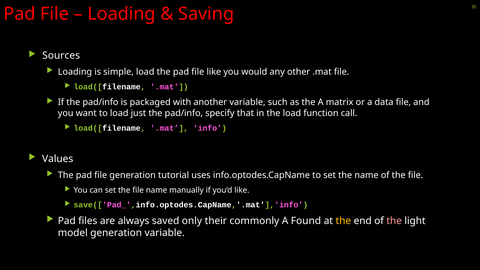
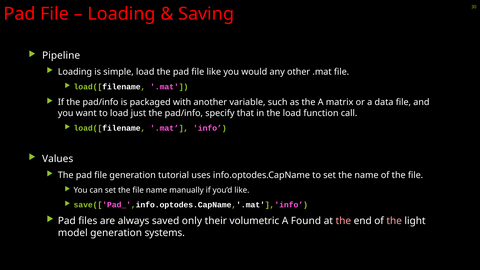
Sources: Sources -> Pipeline (61, 56)
commonly: commonly -> volumetric (254, 221)
the colour: yellow -> pink (343, 221)
generation variable: variable -> systems (165, 233)
